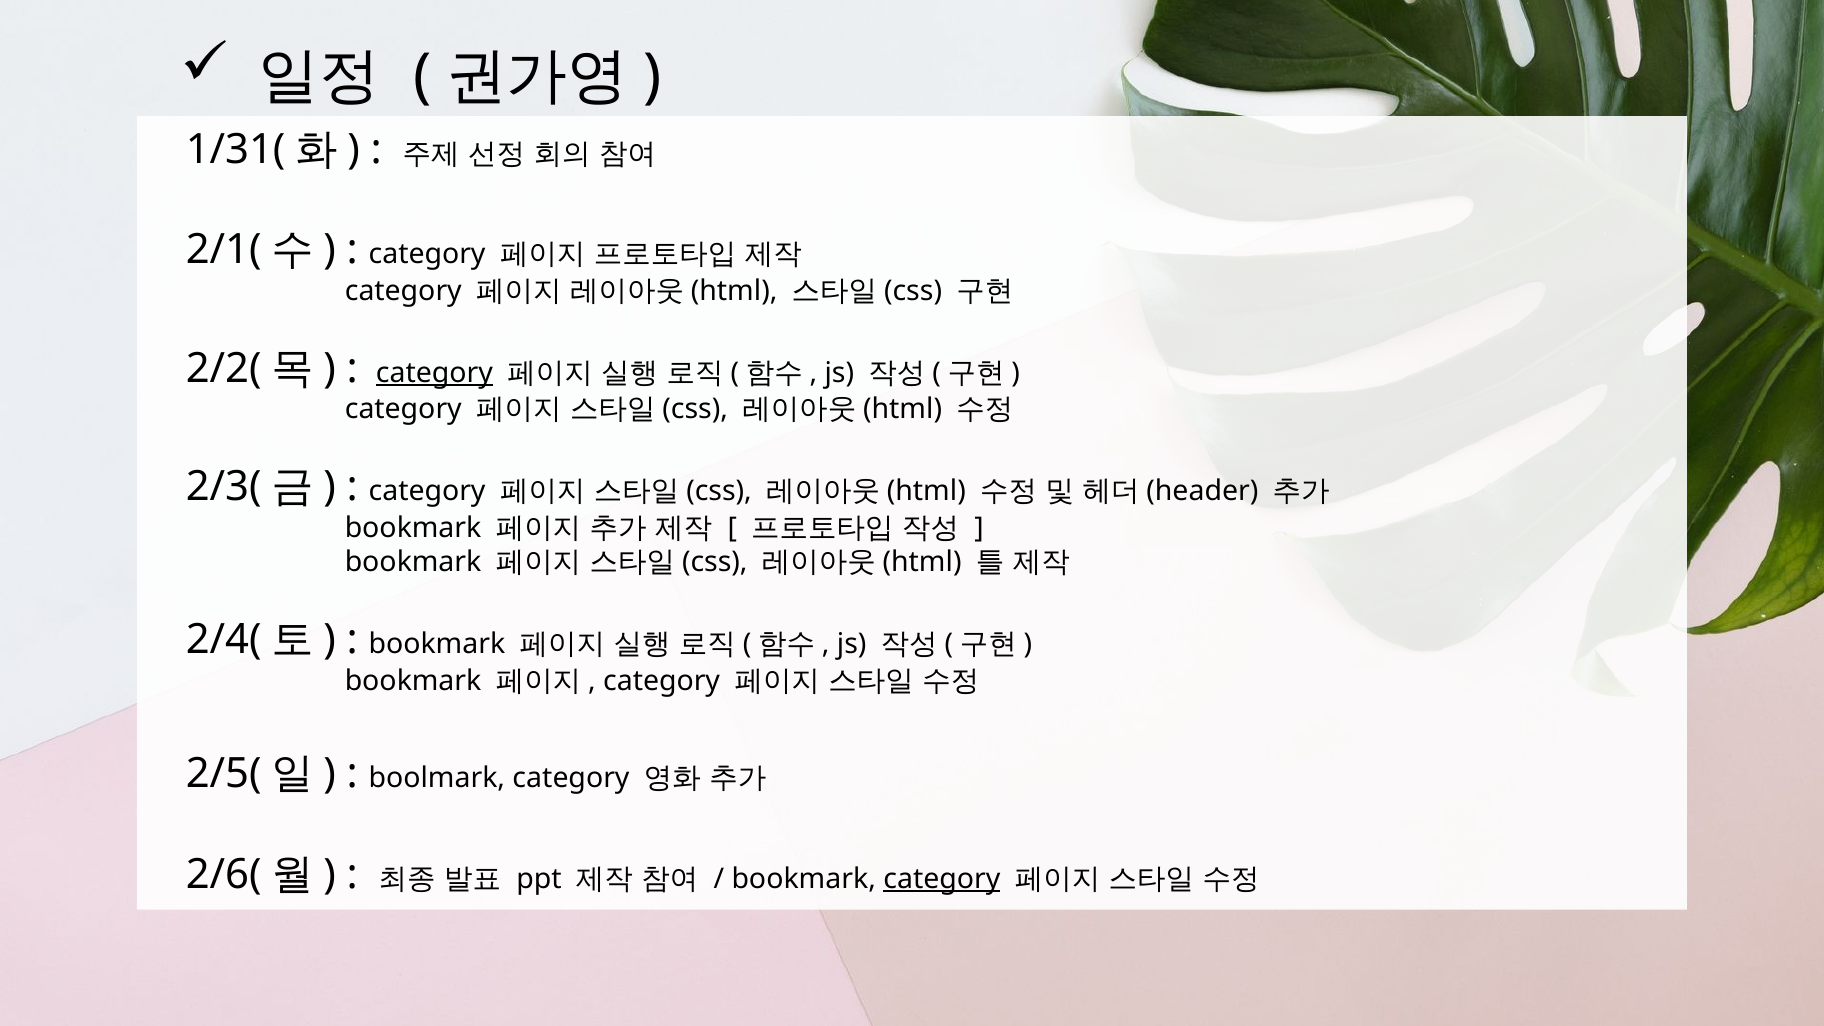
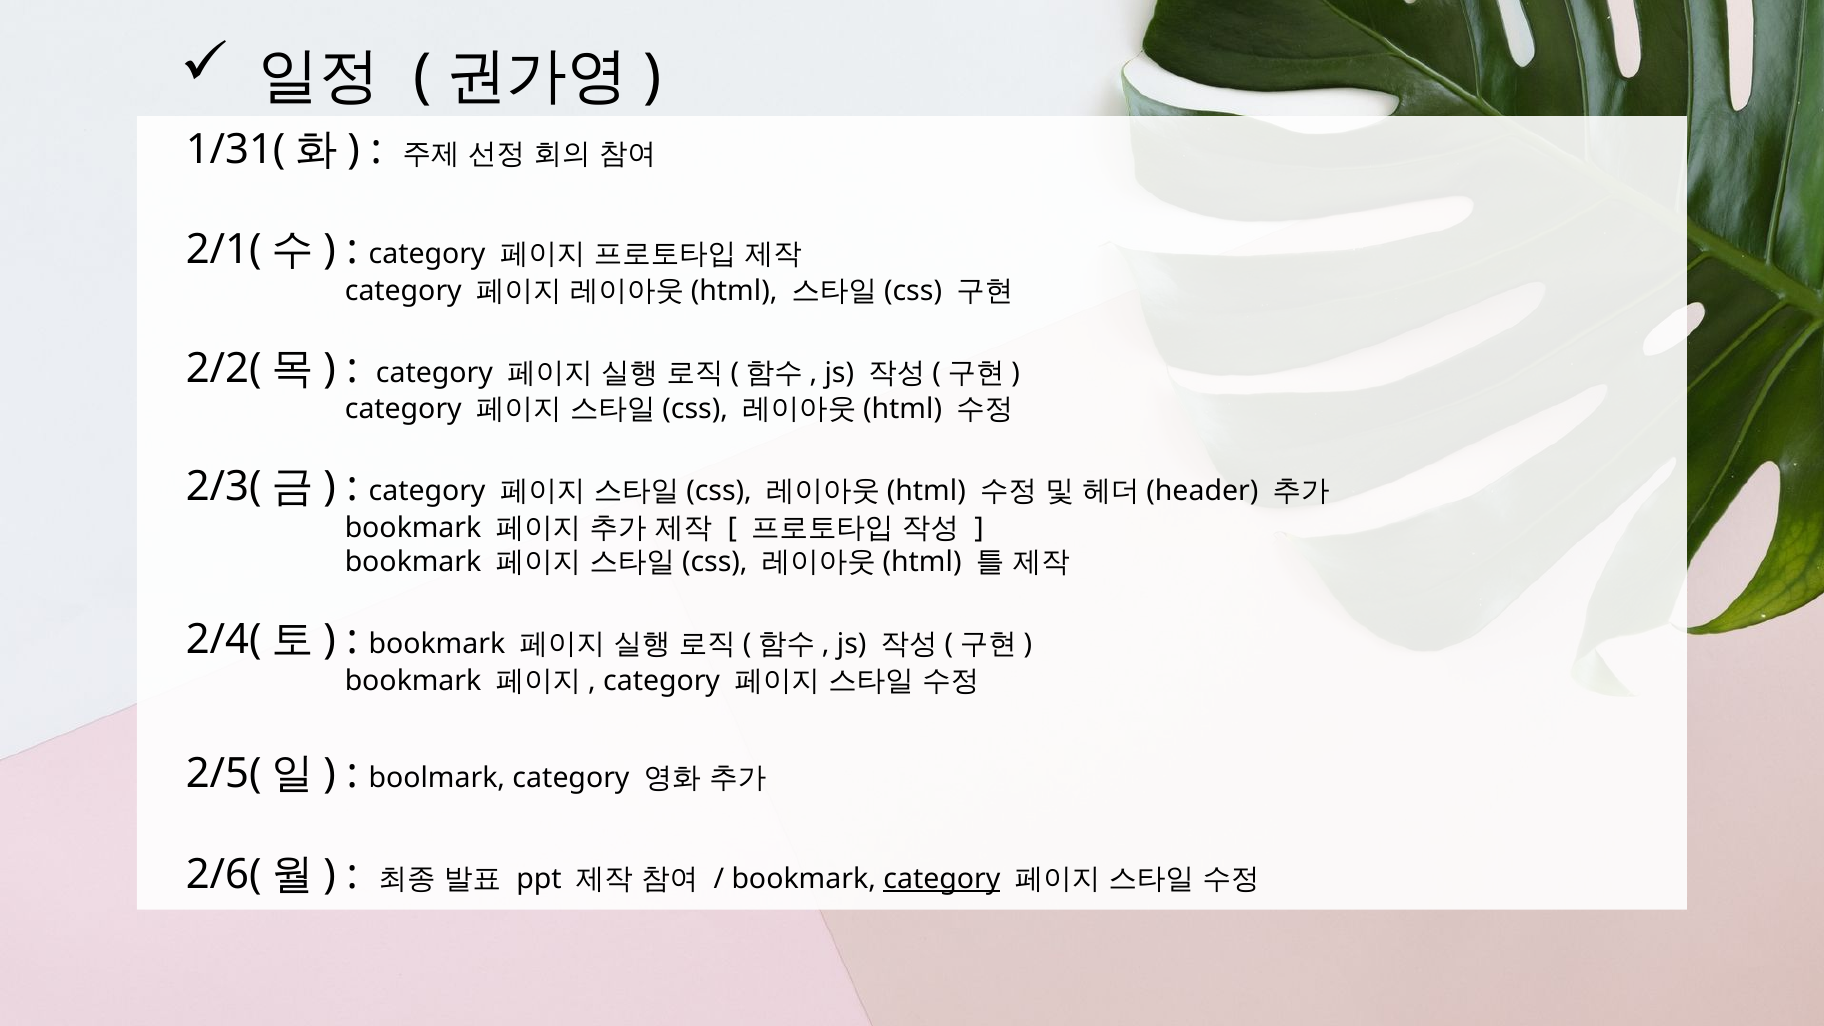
category underline: present -> none (434, 373)
